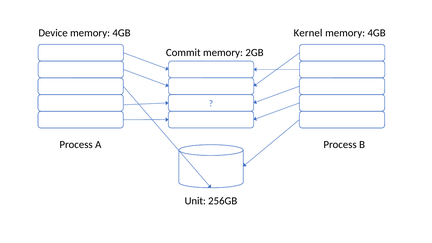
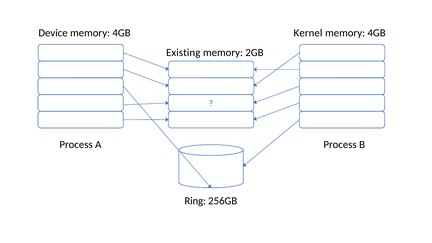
Commit: Commit -> Existing (183, 53)
Unit: Unit -> Ring (195, 201)
